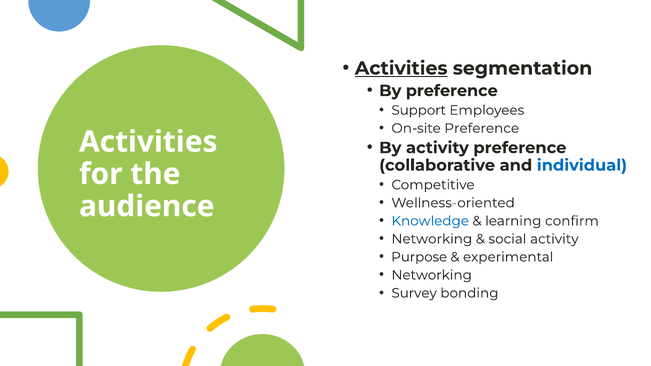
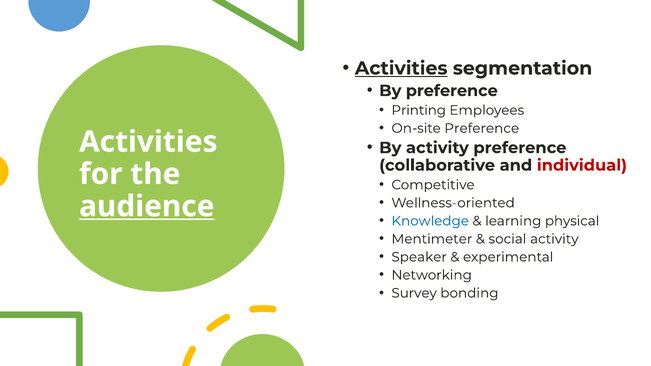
Support: Support -> Printing (419, 110)
individual colour: blue -> red (582, 165)
audience underline: none -> present (147, 206)
confirm: confirm -> physical (572, 221)
Networking: Networking -> Mentimeter (432, 239)
Purpose: Purpose -> Speaker (419, 257)
